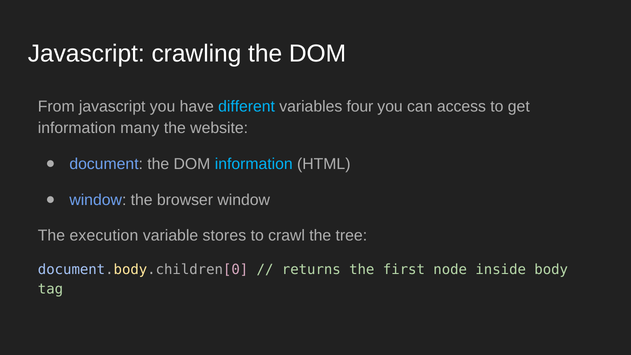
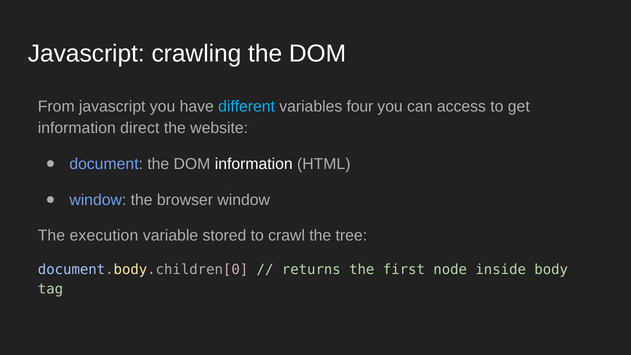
many: many -> direct (140, 128)
information colour: light blue -> white (254, 164)
stores: stores -> stored (224, 236)
